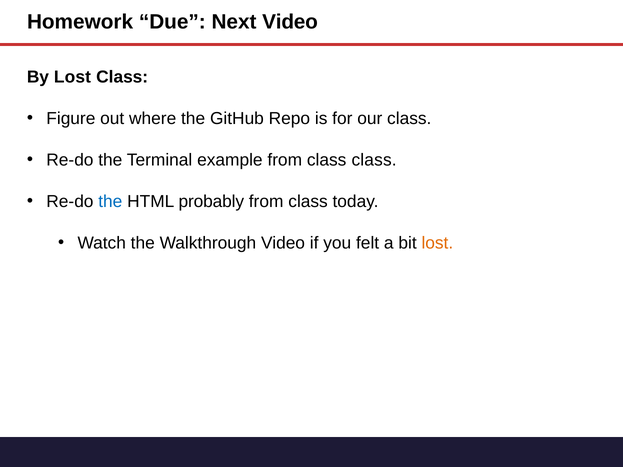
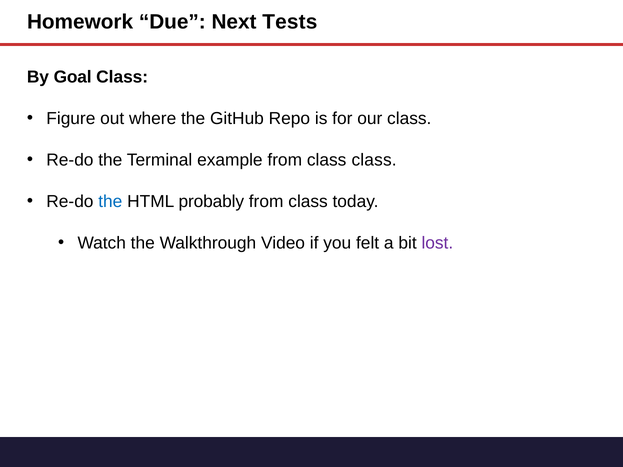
Next Video: Video -> Tests (290, 22)
By Lost: Lost -> Goal (73, 77)
lost colour: orange -> purple (437, 243)
